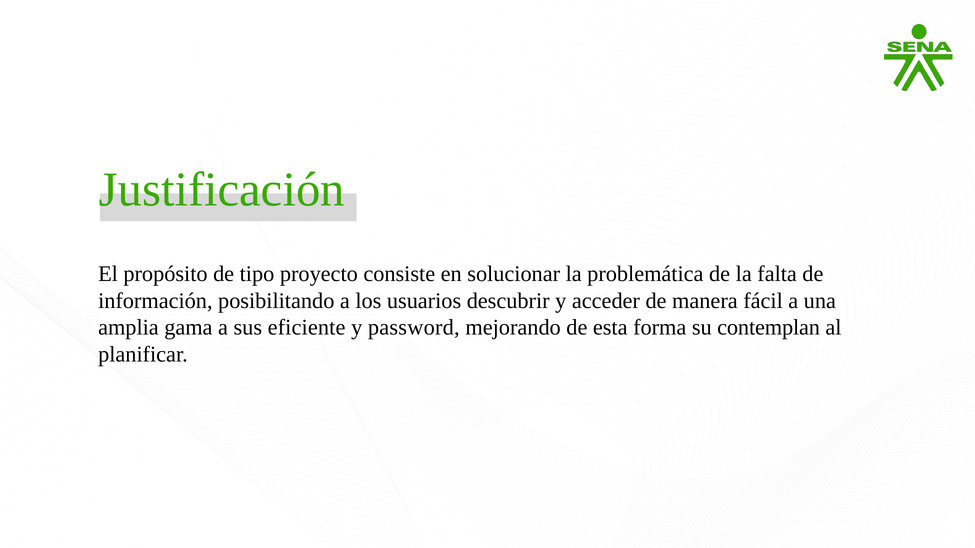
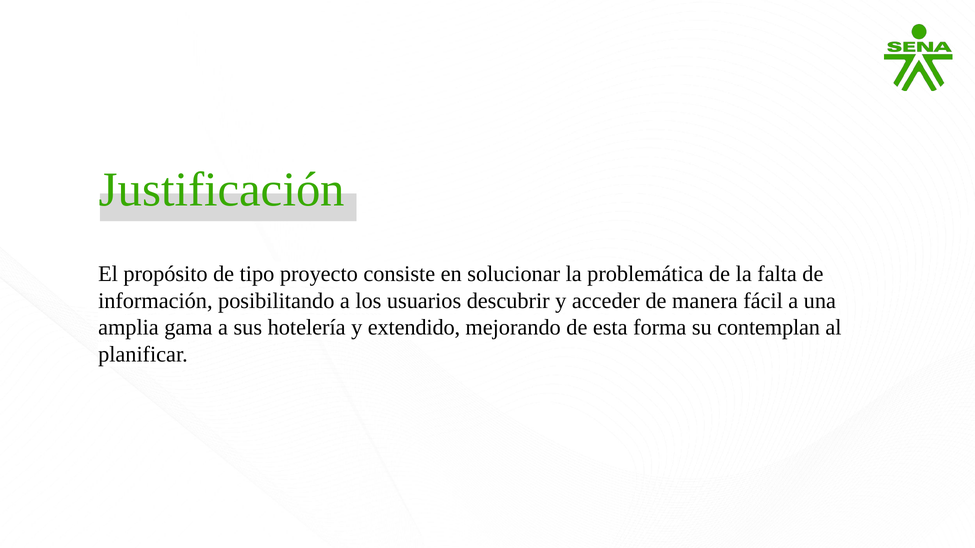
eficiente: eficiente -> hotelería (307, 328)
password: password -> extendido (414, 328)
